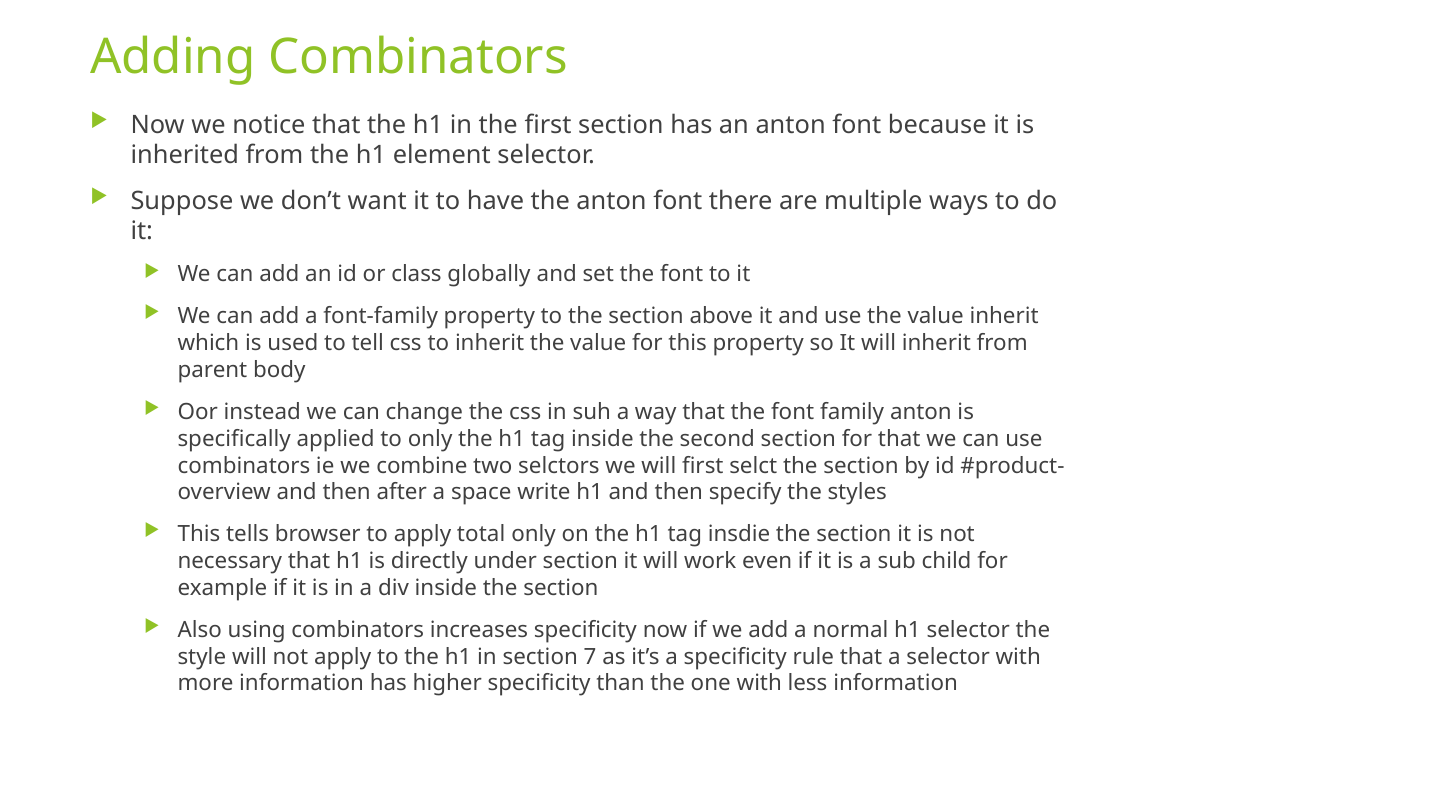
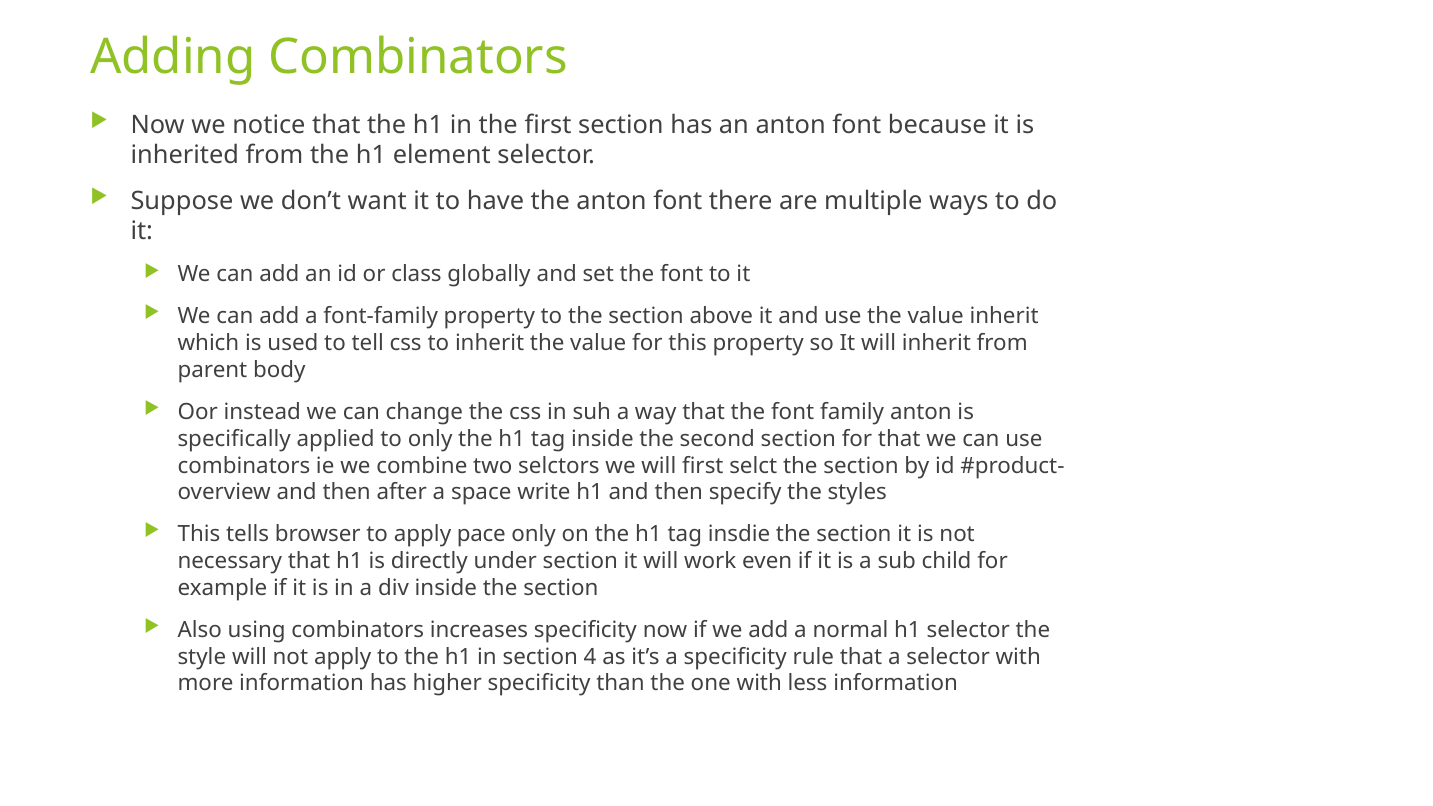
total: total -> pace (481, 534)
7: 7 -> 4 (590, 657)
